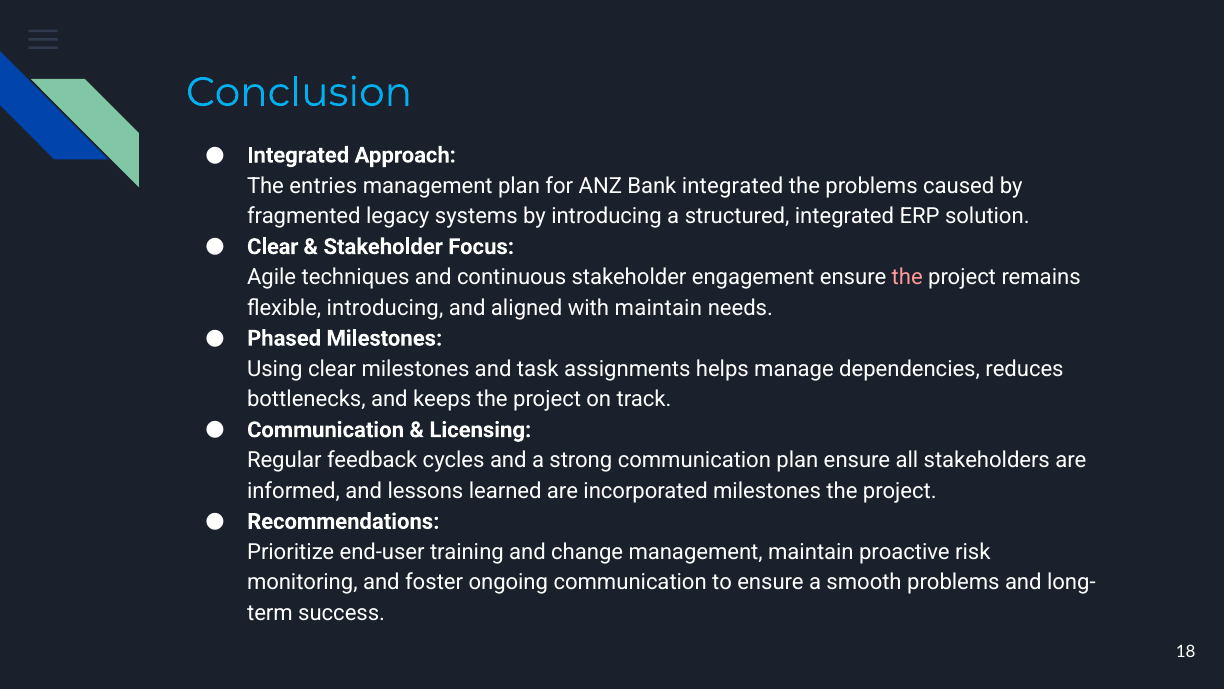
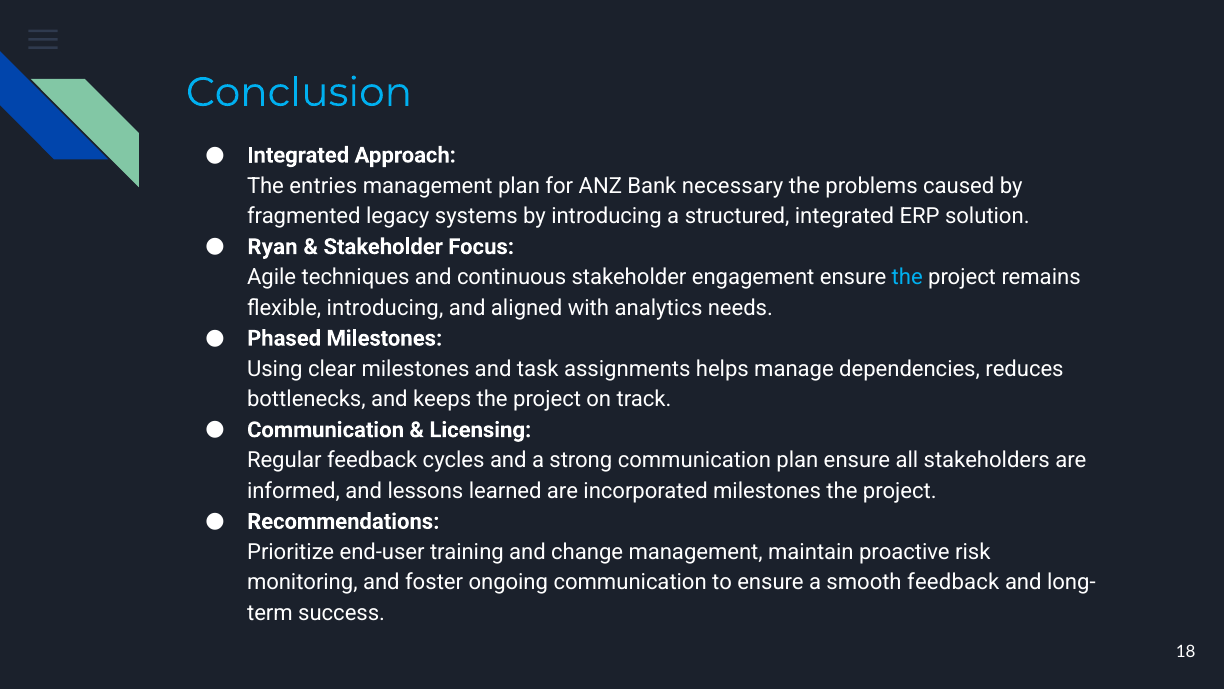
Bank integrated: integrated -> necessary (733, 186)
Clear: Clear -> Ryan (272, 247)
the colour: pink -> light blue (907, 277)
with maintain: maintain -> analytics (658, 308)
smooth problems: problems -> feedback (953, 582)
